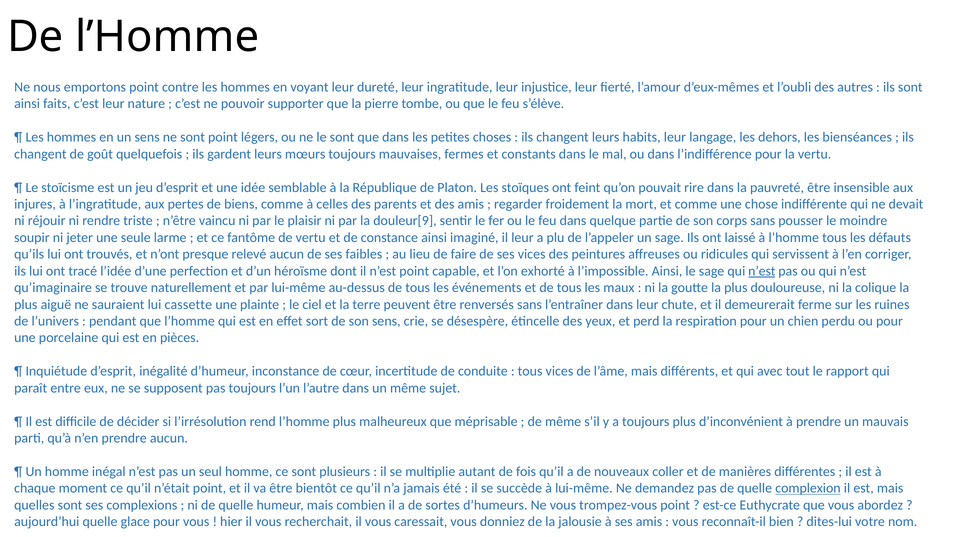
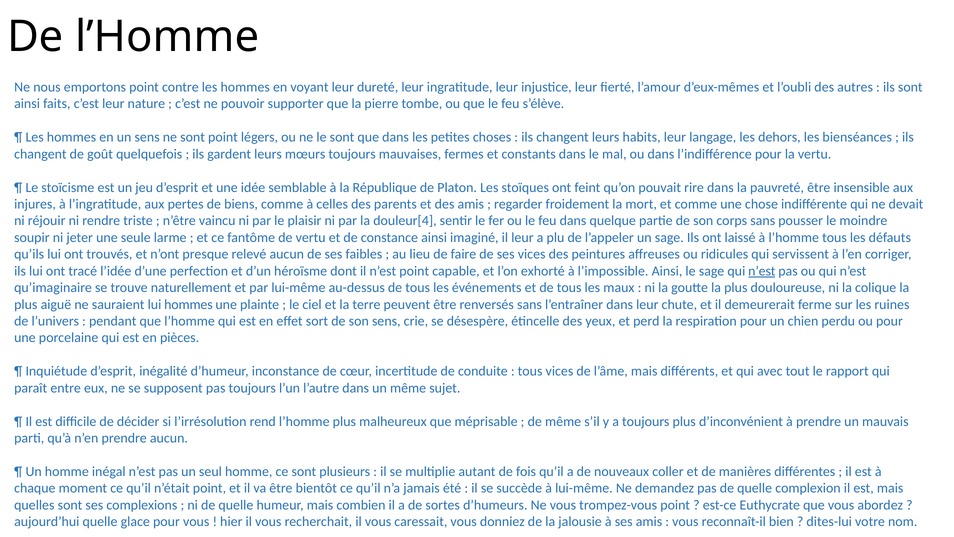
douleur[9: douleur[9 -> douleur[4 (405, 221)
lui cassette: cassette -> hommes (188, 304)
complexion underline: present -> none (808, 488)
